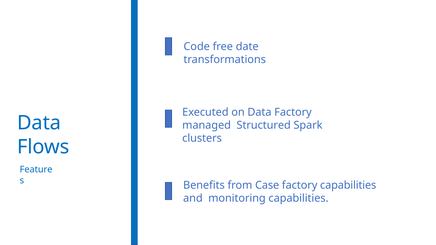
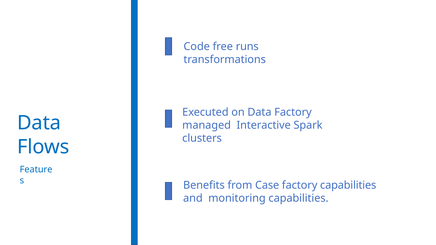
date: date -> runs (247, 47)
Structured: Structured -> Interactive (264, 125)
